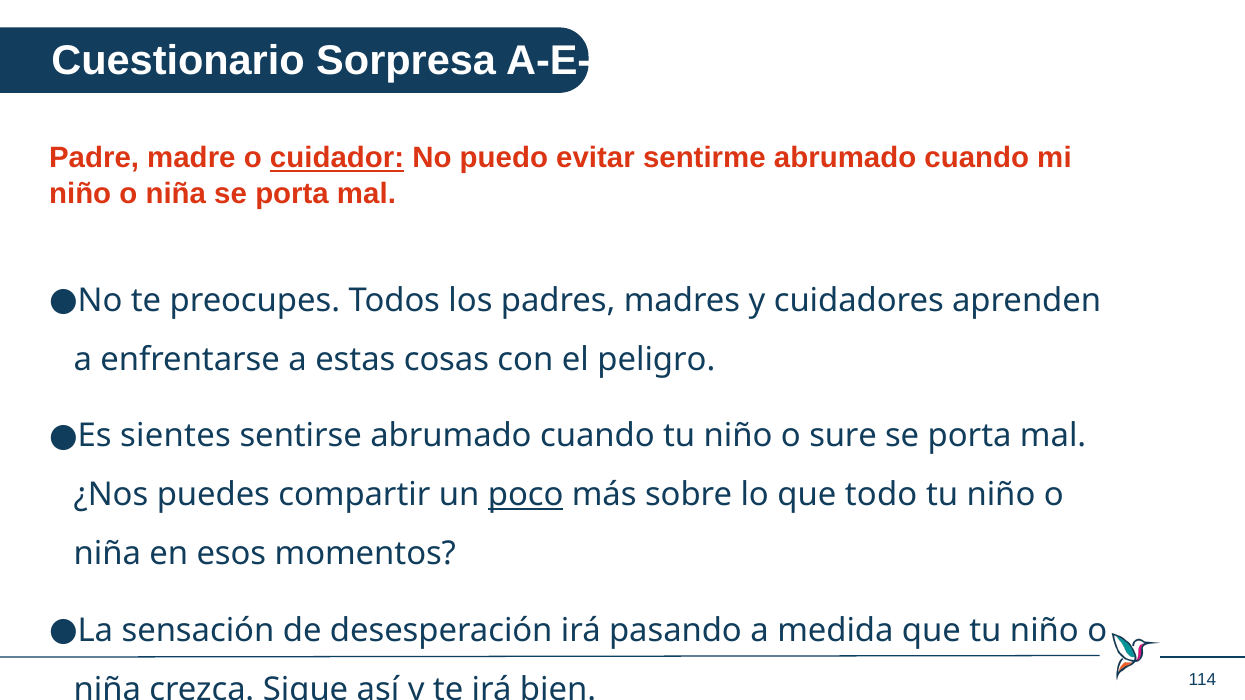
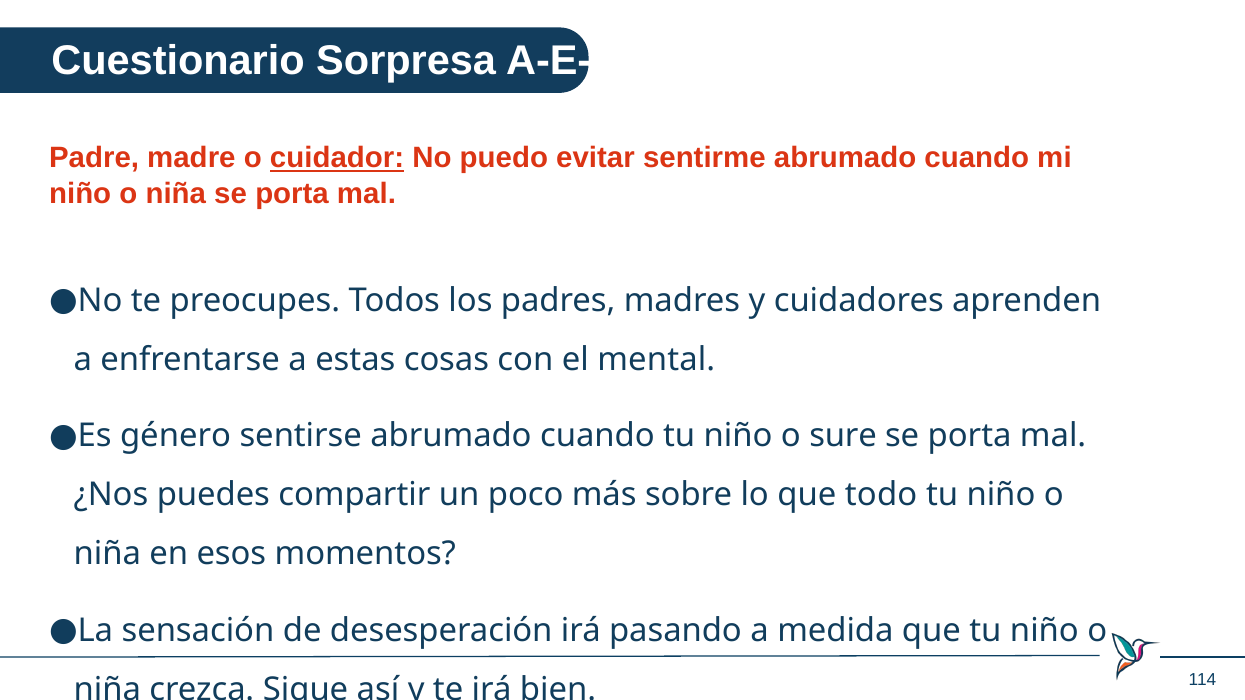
peligro: peligro -> mental (656, 360)
sientes: sientes -> género (176, 436)
poco underline: present -> none (526, 495)
